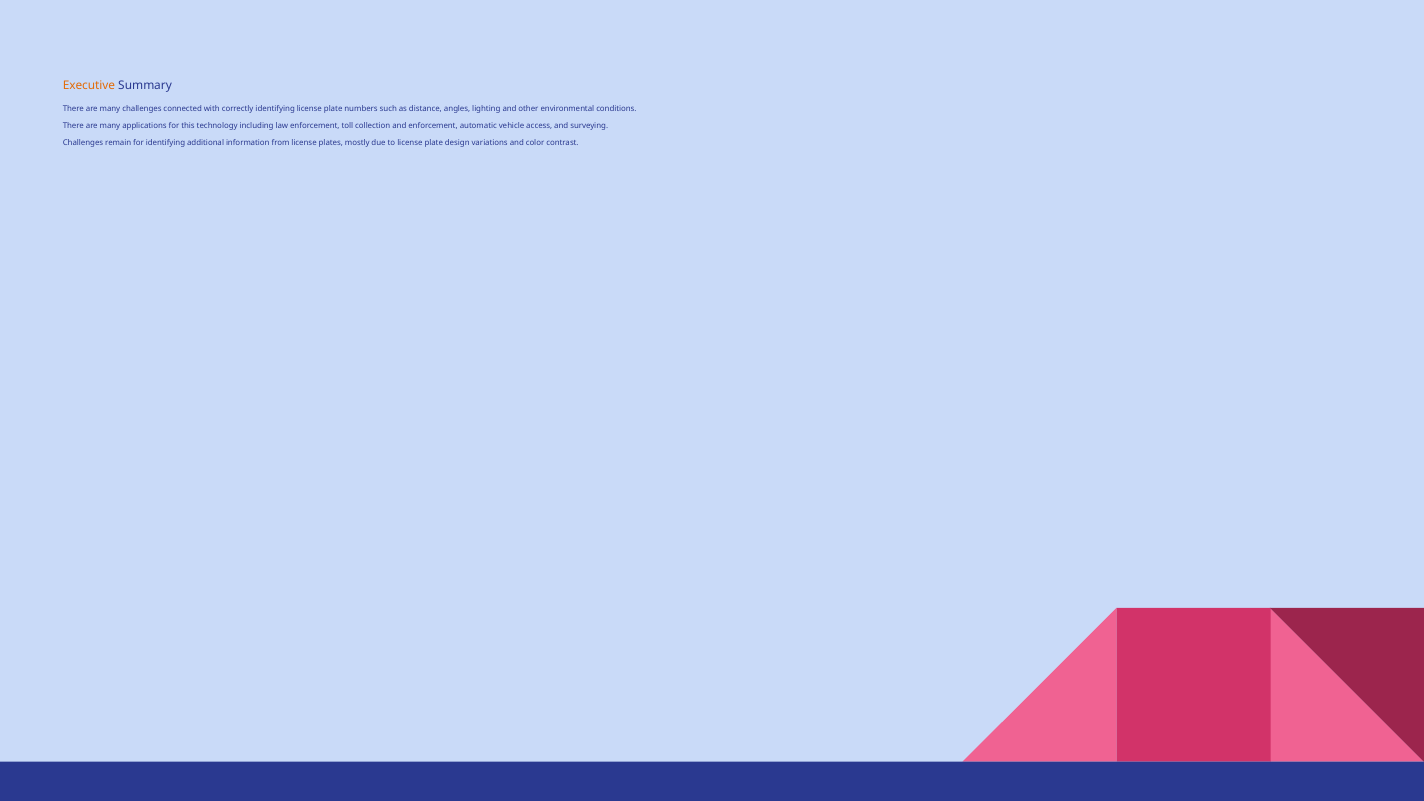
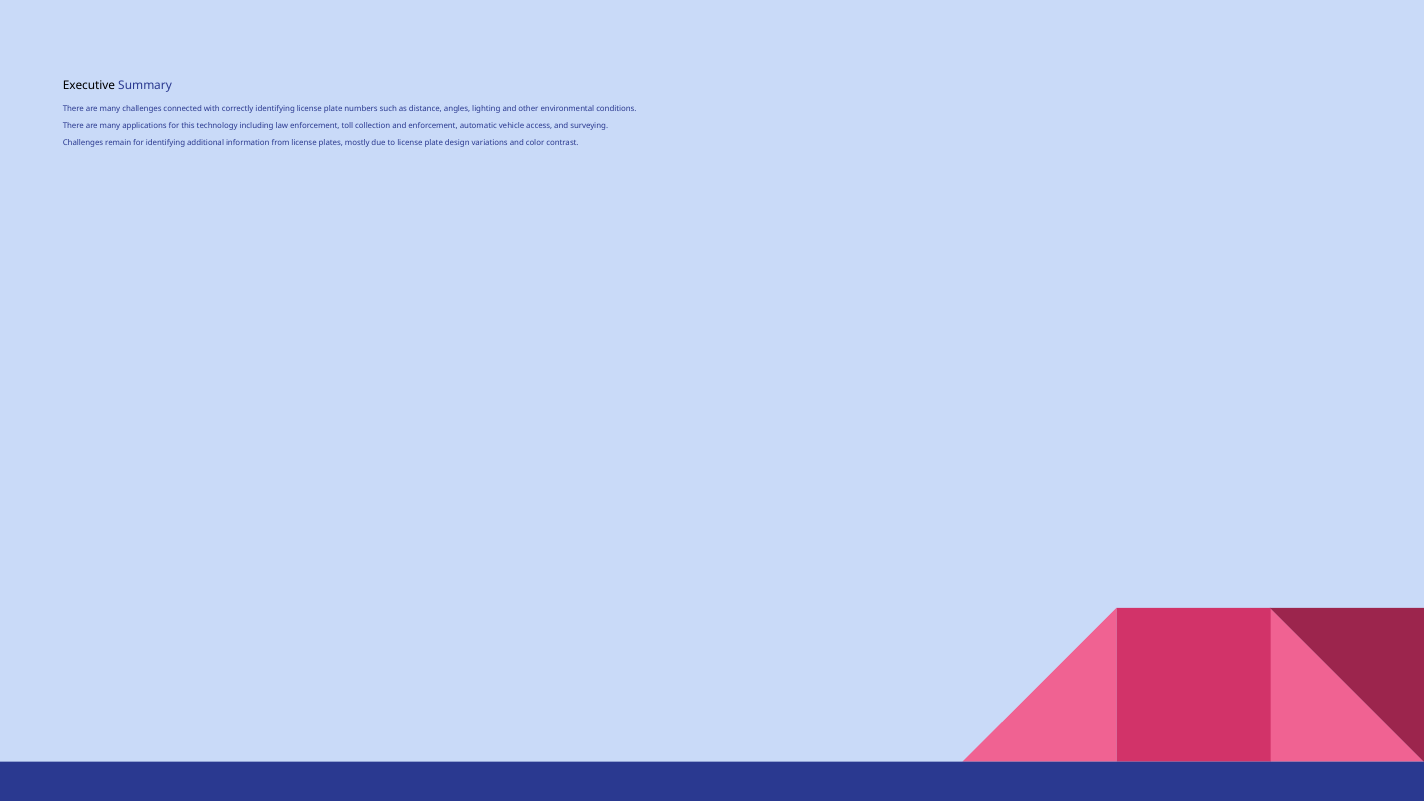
Executive colour: orange -> black (89, 86)
